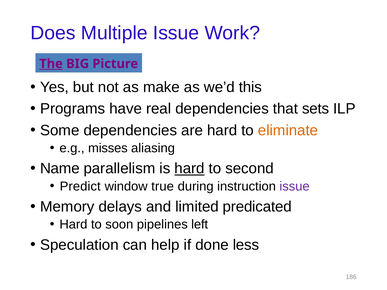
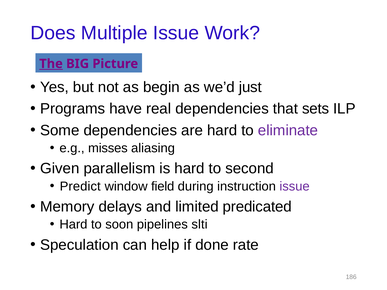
make: make -> begin (161, 87)
this: this -> just (250, 87)
eliminate colour: orange -> purple (288, 130)
Name: Name -> Given (60, 169)
hard underline: present -> none (189, 169)
true: true -> field (163, 186)
left: left -> slti (200, 225)
less: less -> rate (246, 245)
